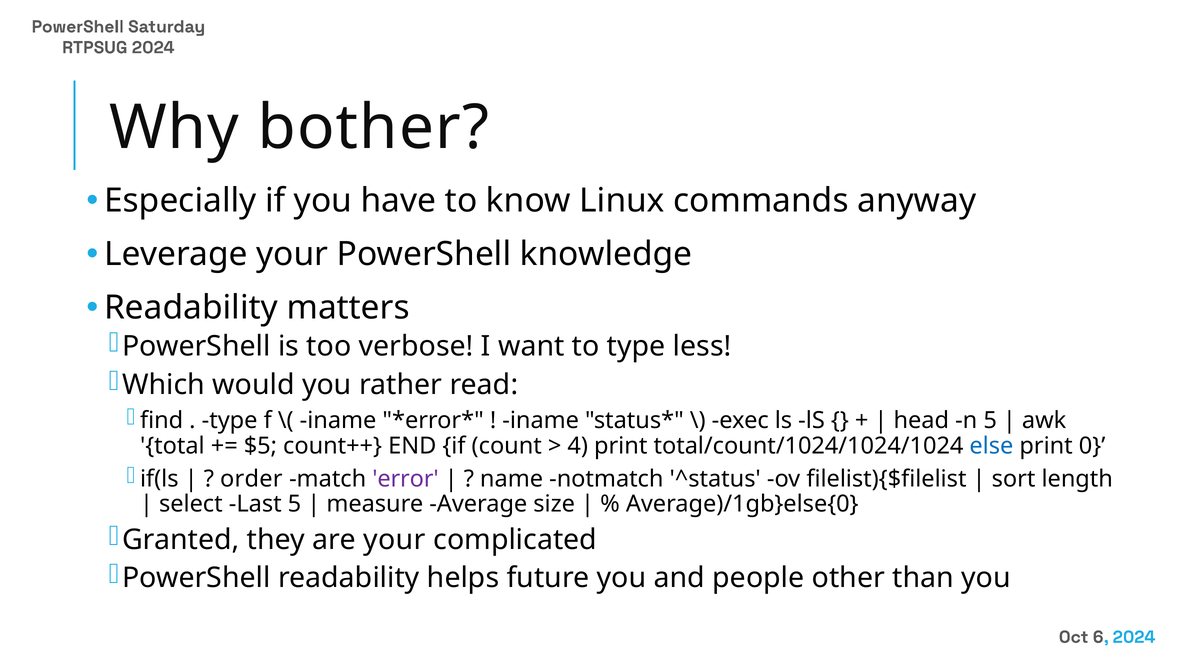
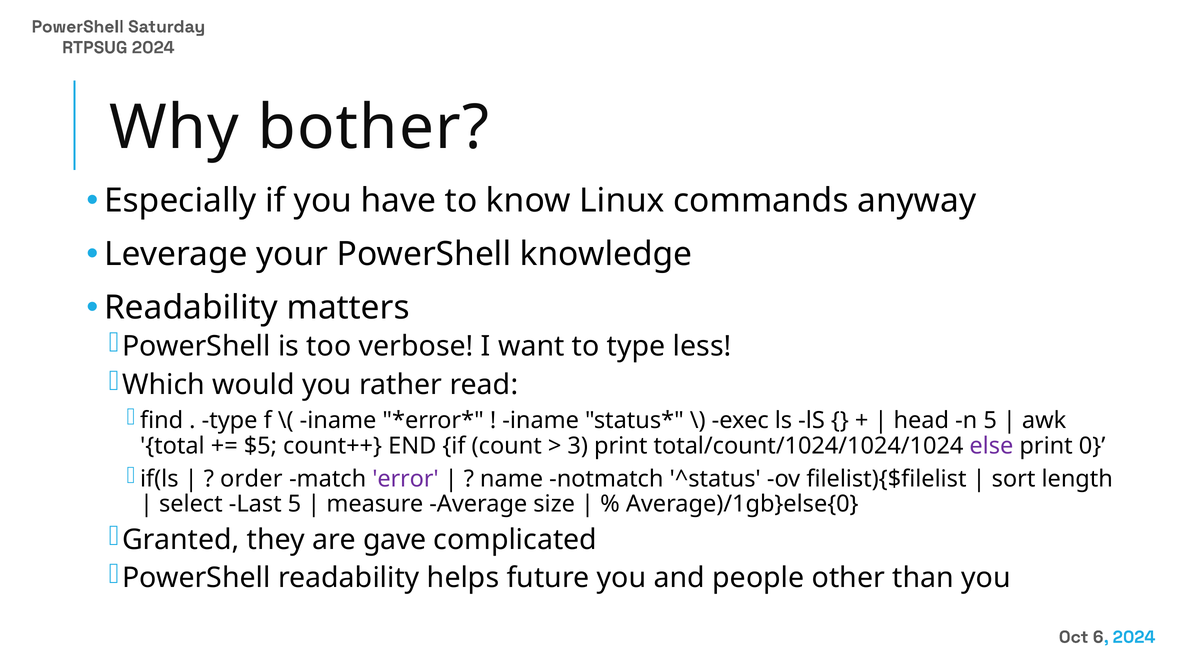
4: 4 -> 3 (578, 446)
else colour: blue -> purple (991, 446)
are your: your -> gave (395, 540)
